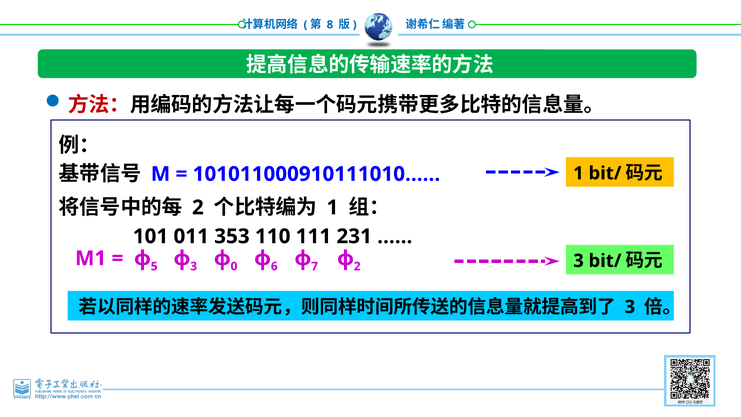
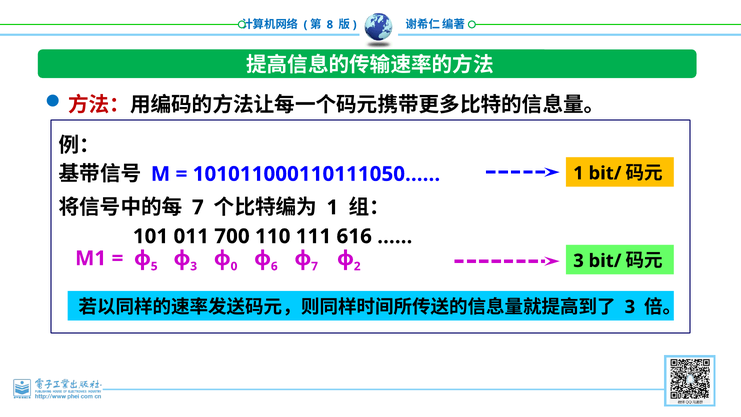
101011000910111010……: 101011000910111010…… -> 101011000110111050…… (316, 174)
2: 2 -> 7 (198, 207)
353: 353 -> 700 (232, 236)
231: 231 -> 616 (354, 236)
